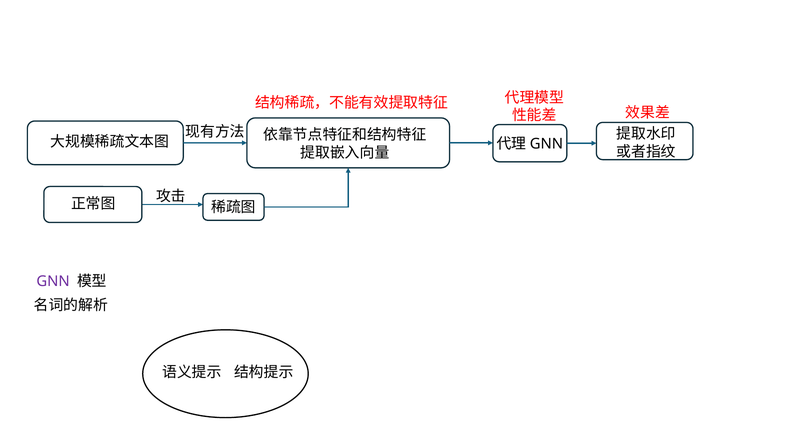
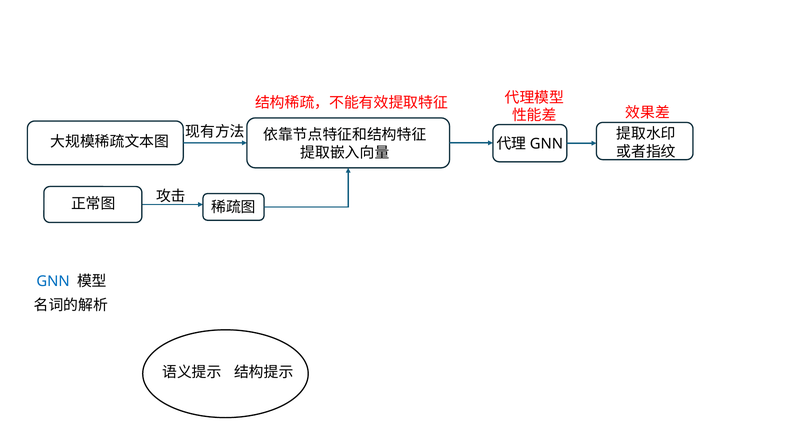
GNN colour: purple -> blue (53, 281)
